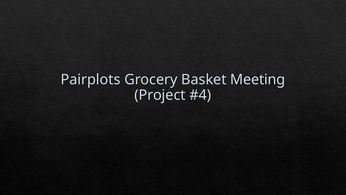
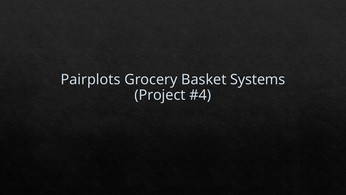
Meeting: Meeting -> Systems (258, 79)
